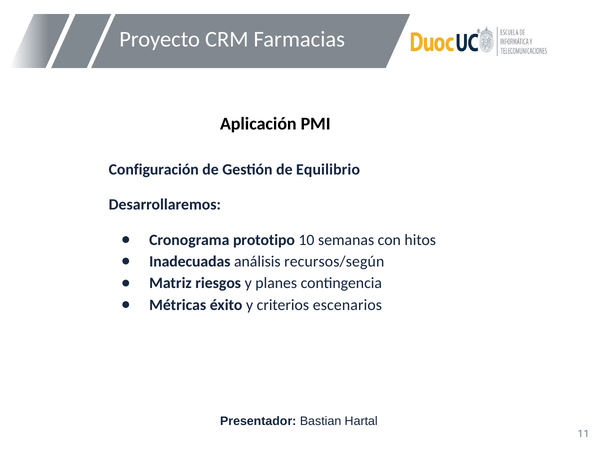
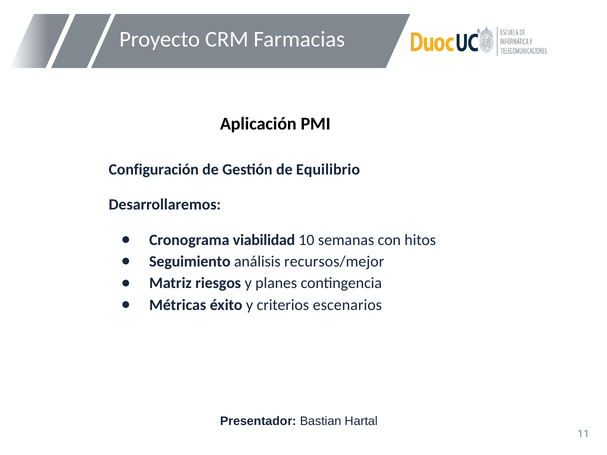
prototipo: prototipo -> viabilidad (264, 240)
Inadecuadas: Inadecuadas -> Seguimiento (190, 262)
recursos/según: recursos/según -> recursos/mejor (334, 262)
